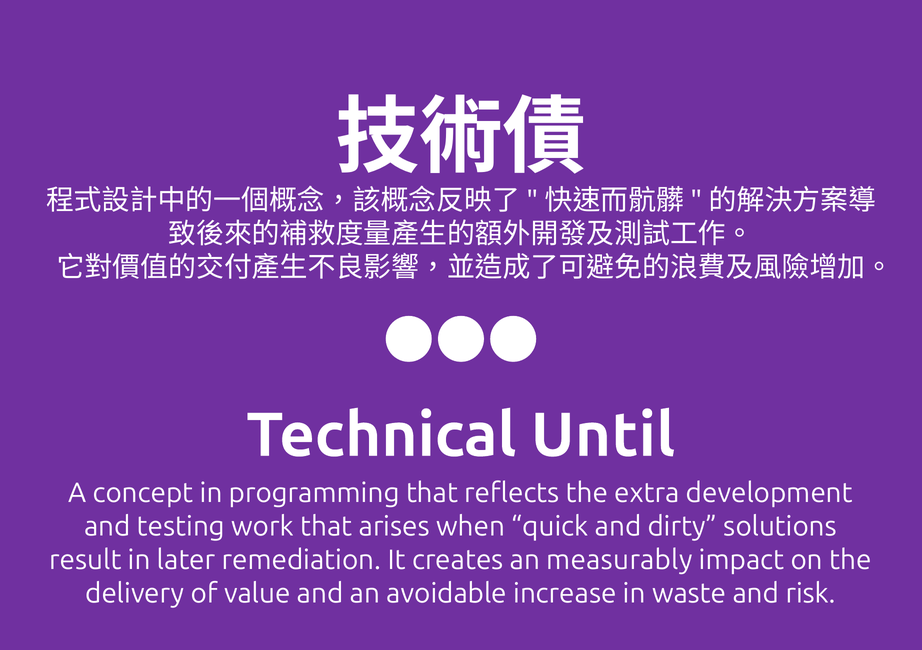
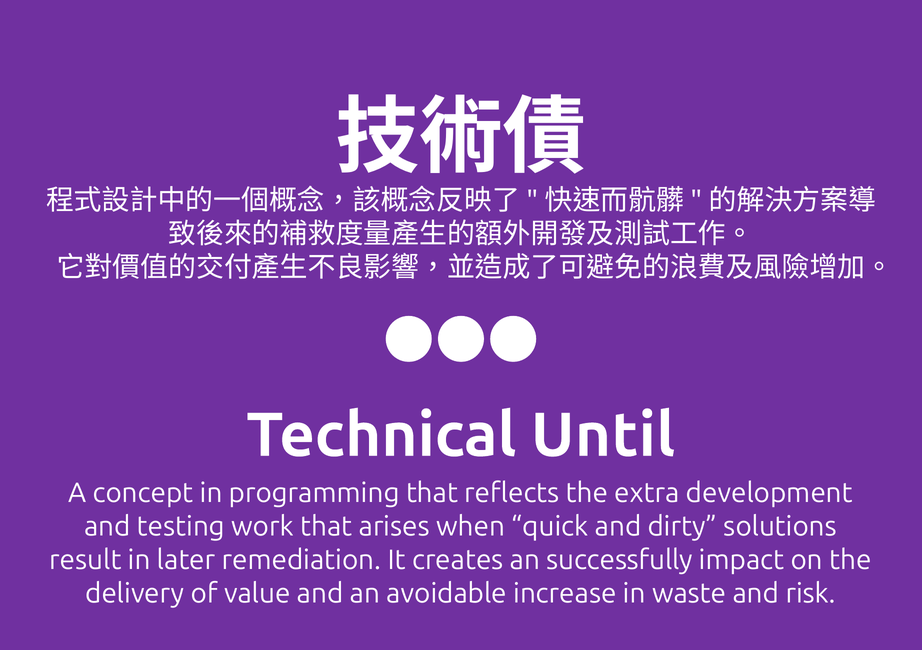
measurably: measurably -> successfully (620, 560)
